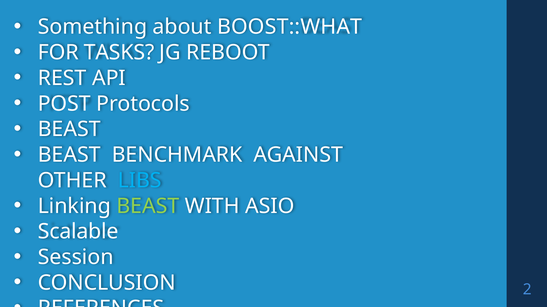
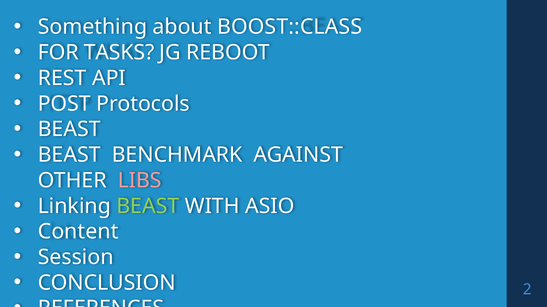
BOOST::WHAT: BOOST::WHAT -> BOOST::CLASS (290, 27)
LIBS colour: light blue -> pink (140, 181)
Scalable: Scalable -> Content (78, 232)
